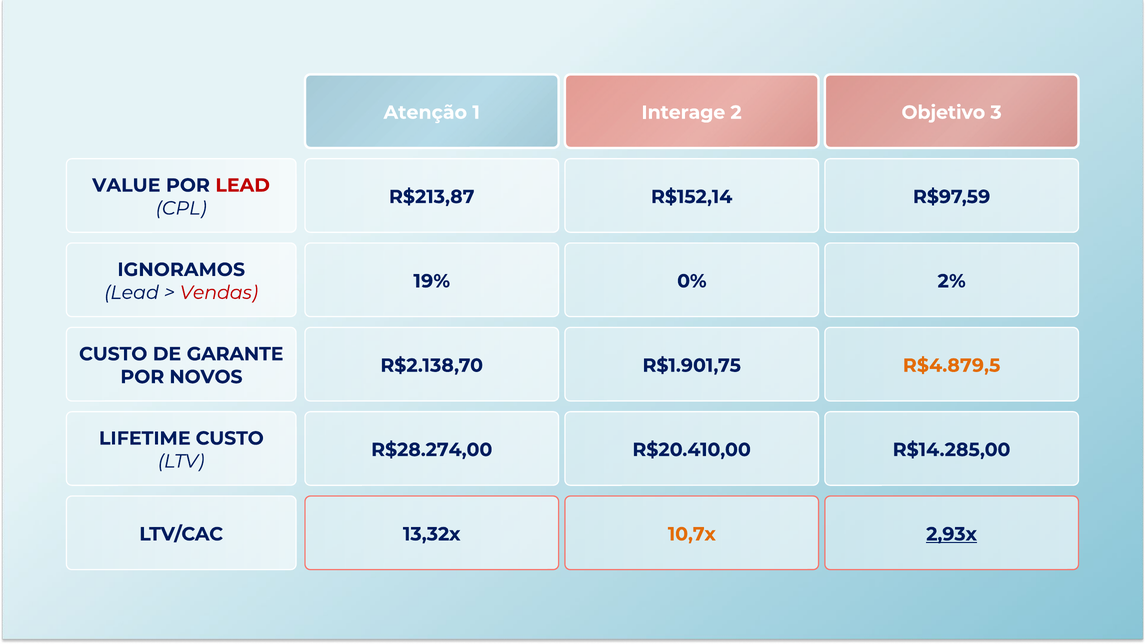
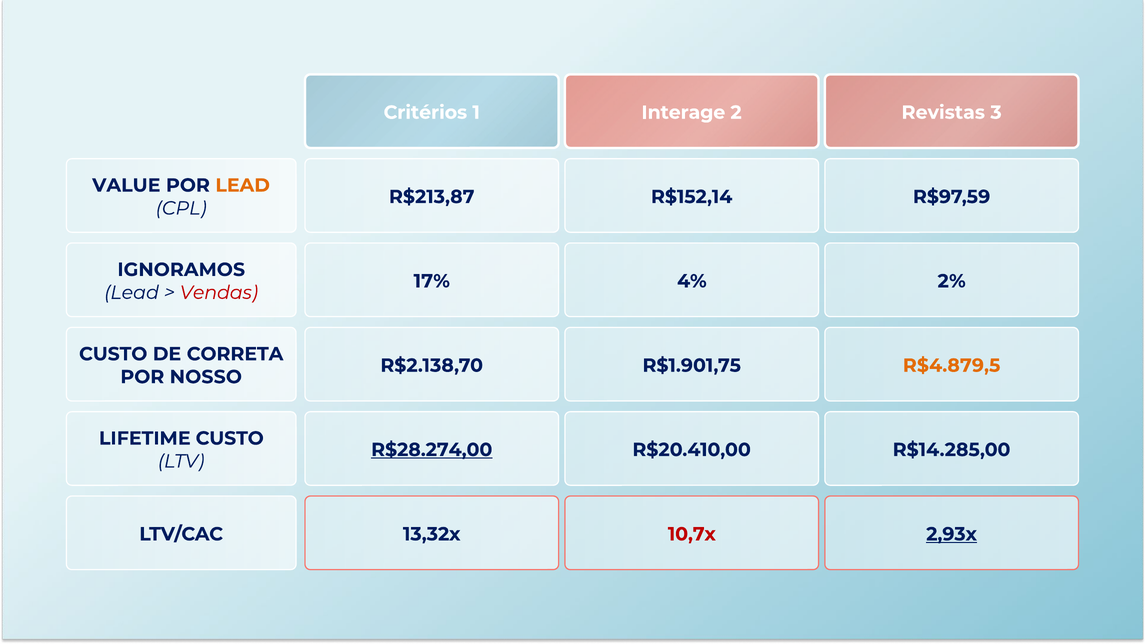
Atenção: Atenção -> Critérios (425, 112)
Objetivo: Objetivo -> Revistas (943, 112)
LEAD colour: red -> orange (243, 185)
19%: 19% -> 17% (432, 281)
0%: 0% -> 4% (692, 281)
GARANTE: GARANTE -> CORRETA (235, 354)
NOVOS: NOVOS -> NOSSO (206, 377)
R$28.274,00 underline: none -> present (432, 450)
10,7x colour: orange -> red (692, 534)
